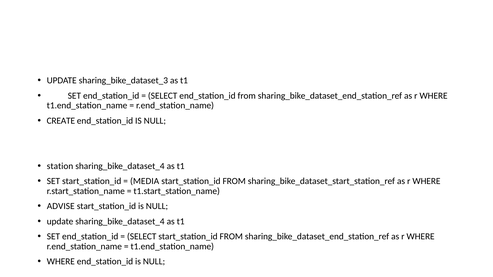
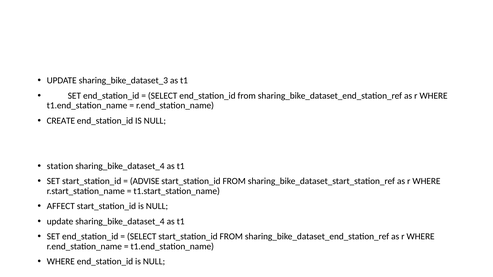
MEDIA: MEDIA -> ADVISE (145, 181)
ADVISE: ADVISE -> AFFECT (61, 206)
